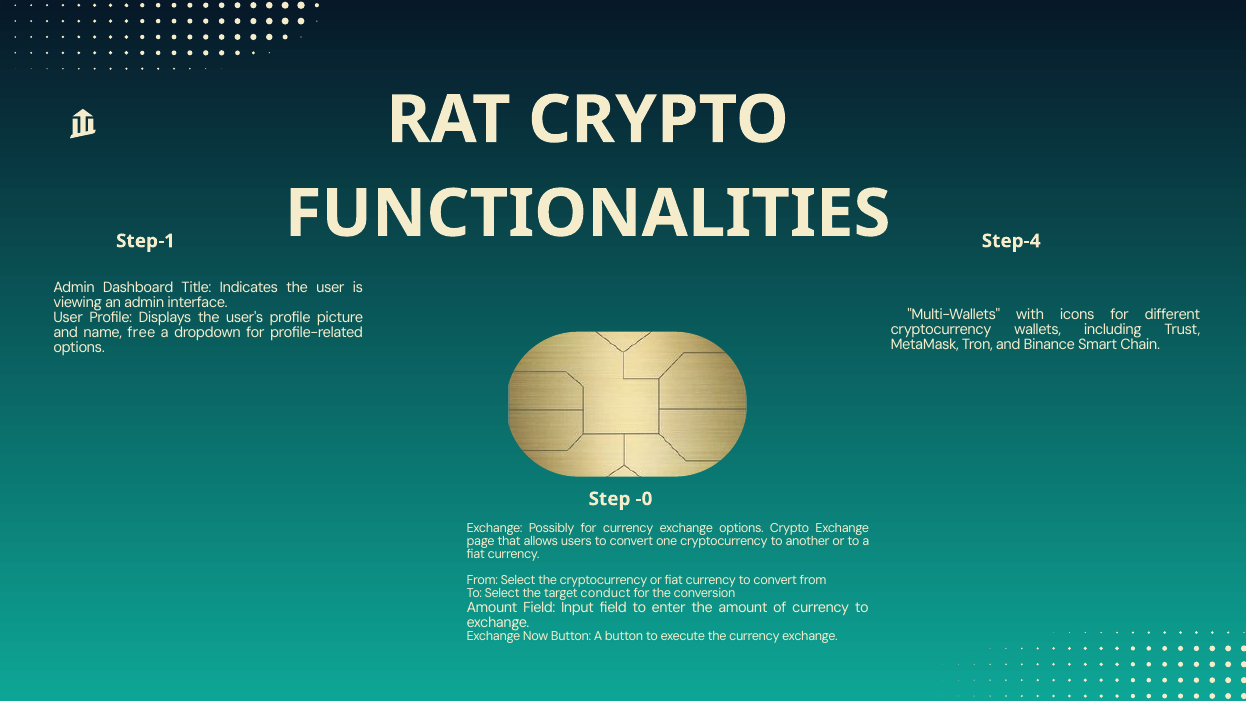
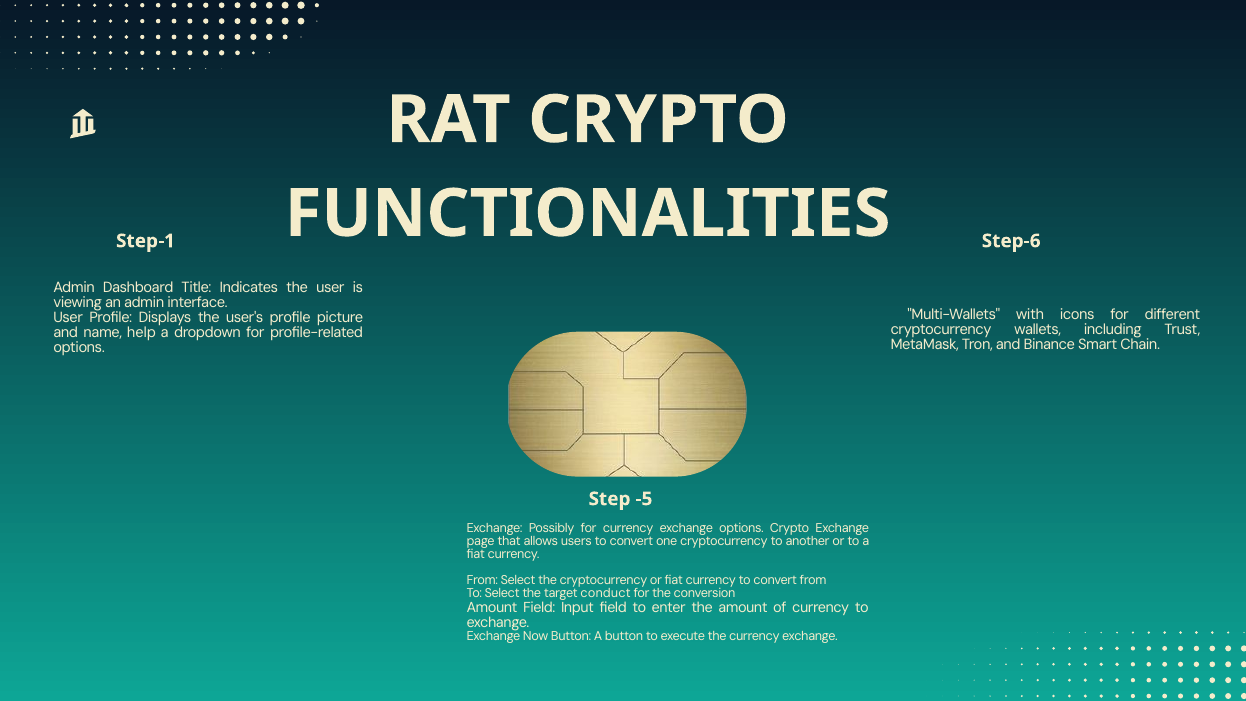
Step-4: Step-4 -> Step-6 (1011, 241)
free: free -> help (141, 333)
-0: -0 -> -5 (644, 499)
